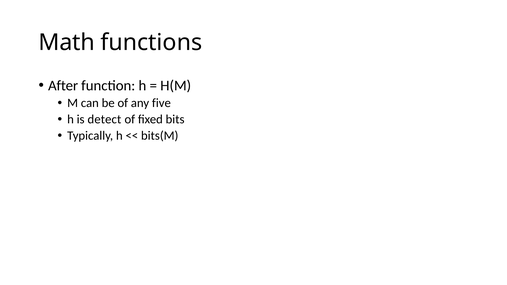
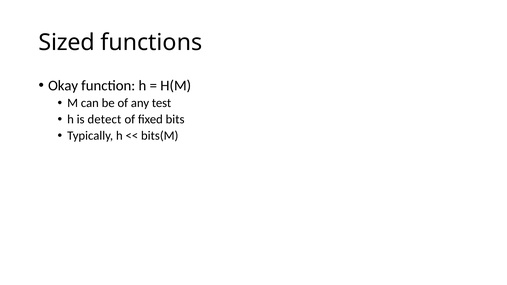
Math: Math -> Sized (67, 43)
After: After -> Okay (63, 86)
five: five -> test (162, 103)
